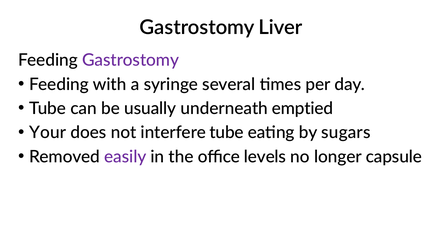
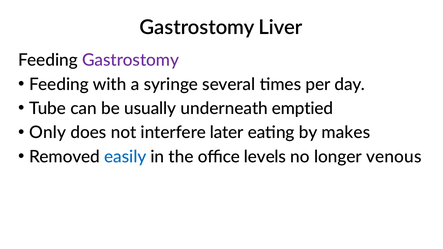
Your: Your -> Only (48, 133)
interfere tube: tube -> later (227, 133)
sugars: sugars -> makes (346, 133)
easily colour: purple -> blue (125, 157)
capsule: capsule -> venous (394, 157)
